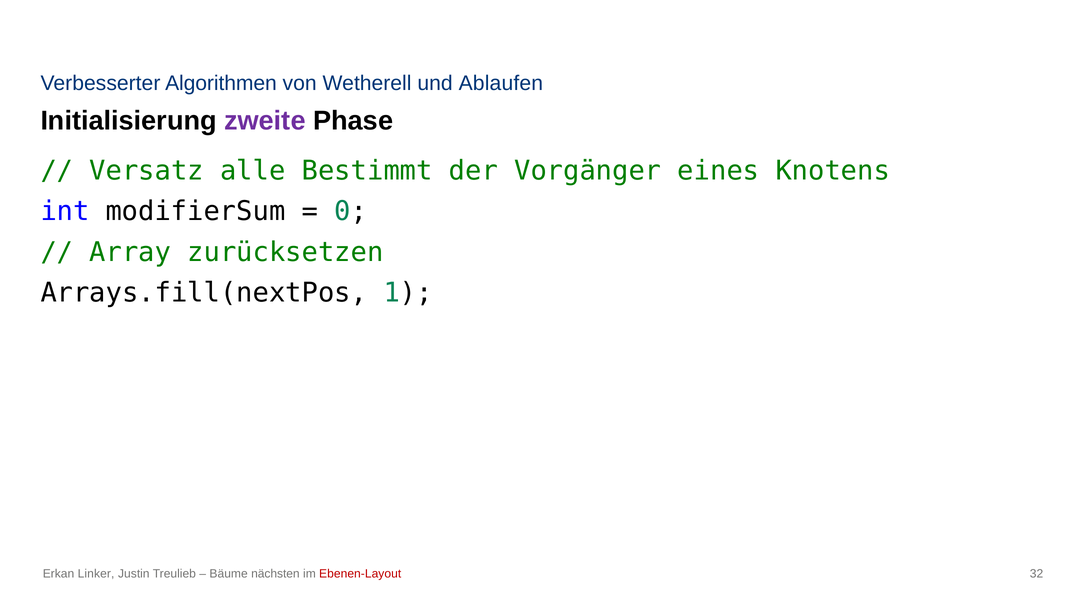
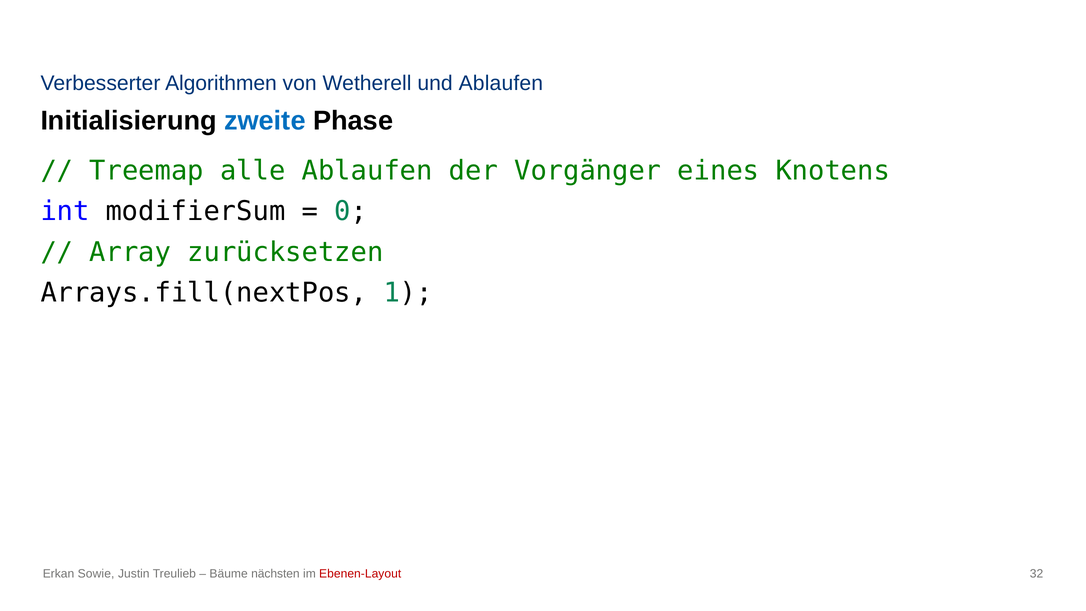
zweite colour: purple -> blue (265, 121)
Versatz: Versatz -> Treemap (147, 171)
alle Bestimmt: Bestimmt -> Ablaufen (367, 171)
Linker: Linker -> Sowie (96, 574)
